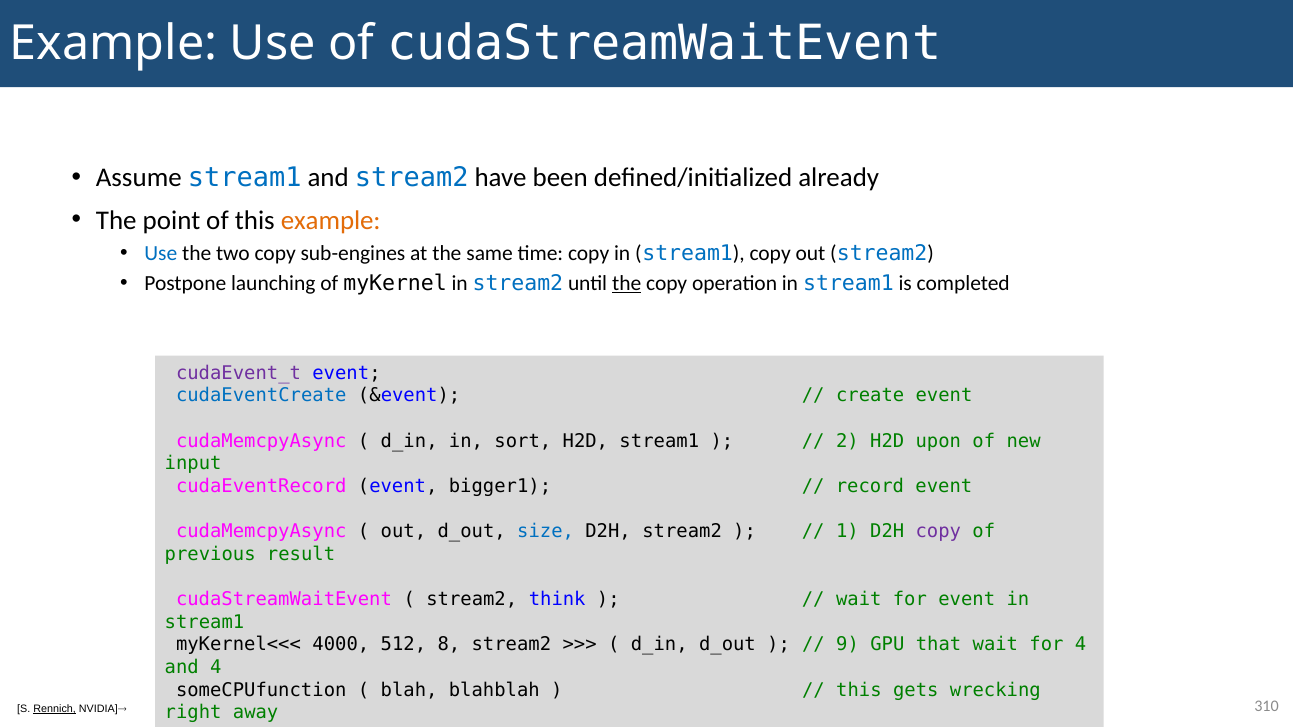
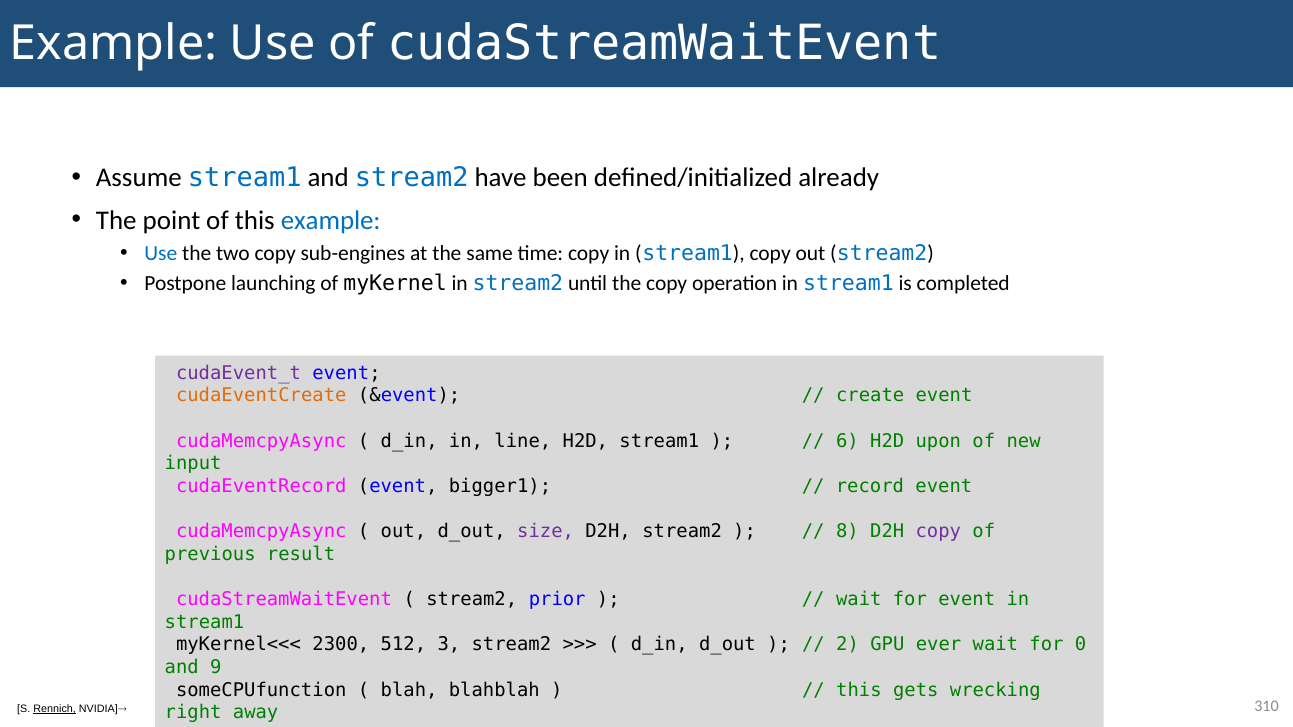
example colour: orange -> blue (331, 220)
the underline: present -> none (627, 283)
cudaEventCreate colour: blue -> orange (261, 396)
sort: sort -> line (523, 441)
2: 2 -> 6 (847, 441)
size colour: blue -> purple (546, 532)
1: 1 -> 8 (847, 532)
think: think -> prior (557, 600)
4000: 4000 -> 2300 (341, 645)
8: 8 -> 3 (449, 645)
9: 9 -> 2 (848, 645)
that: that -> ever (939, 645)
for 4: 4 -> 0 (1081, 645)
and 4: 4 -> 9 (216, 668)
